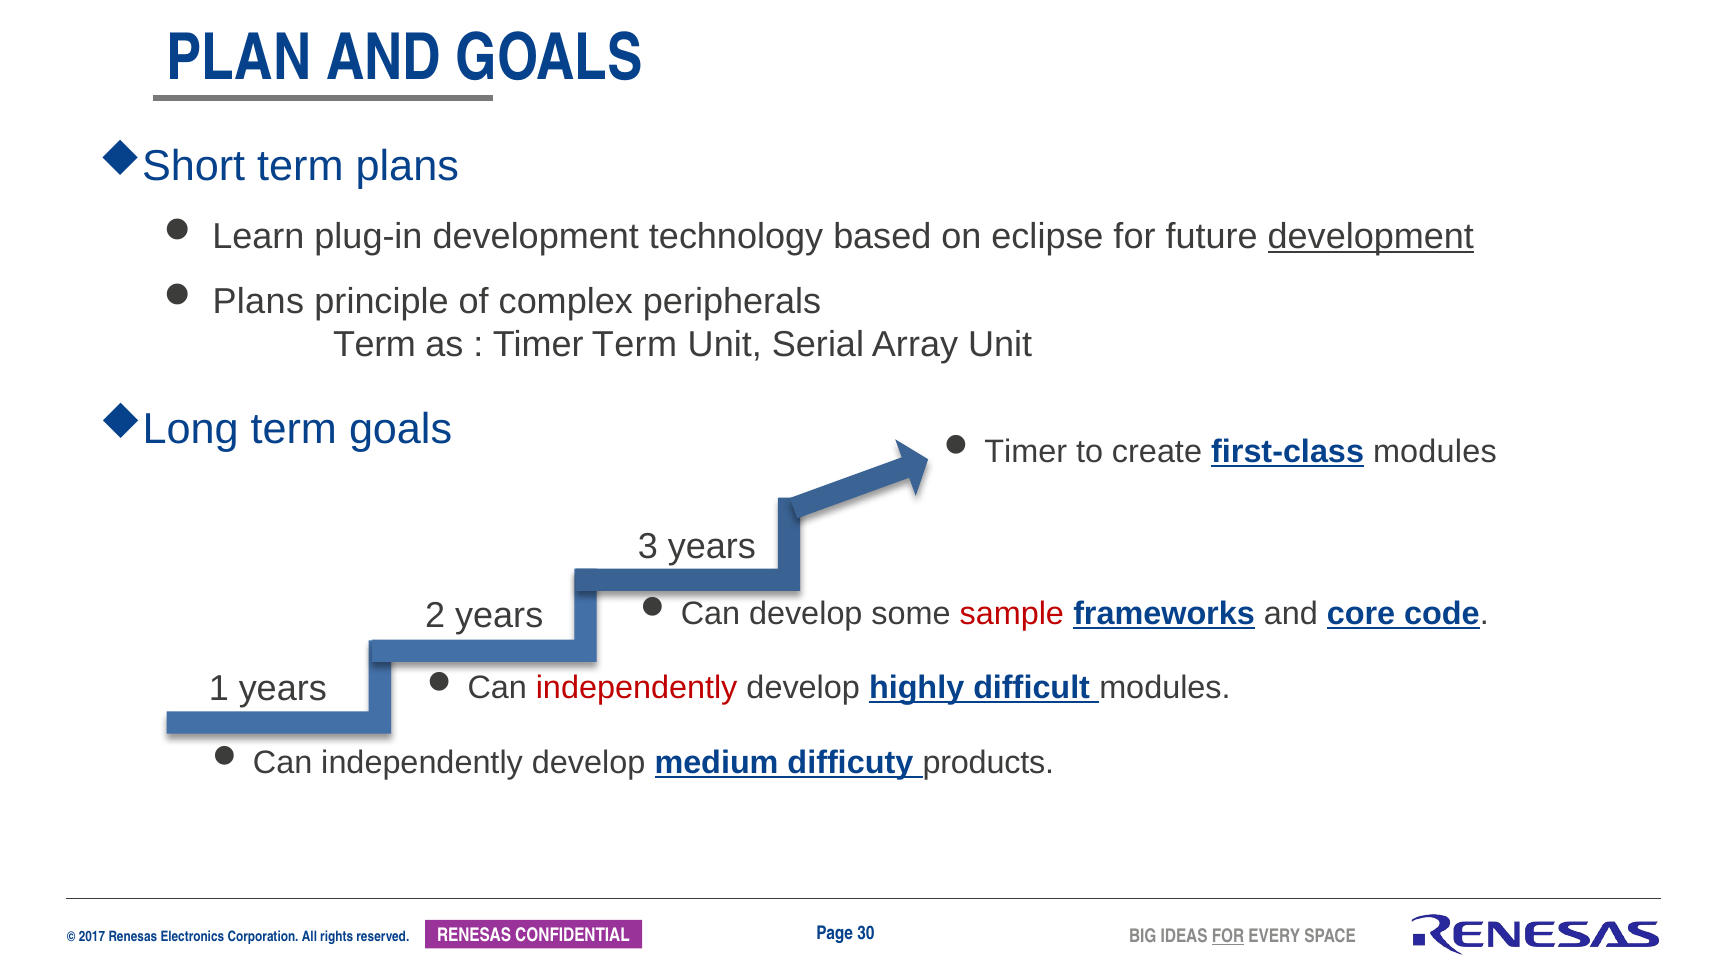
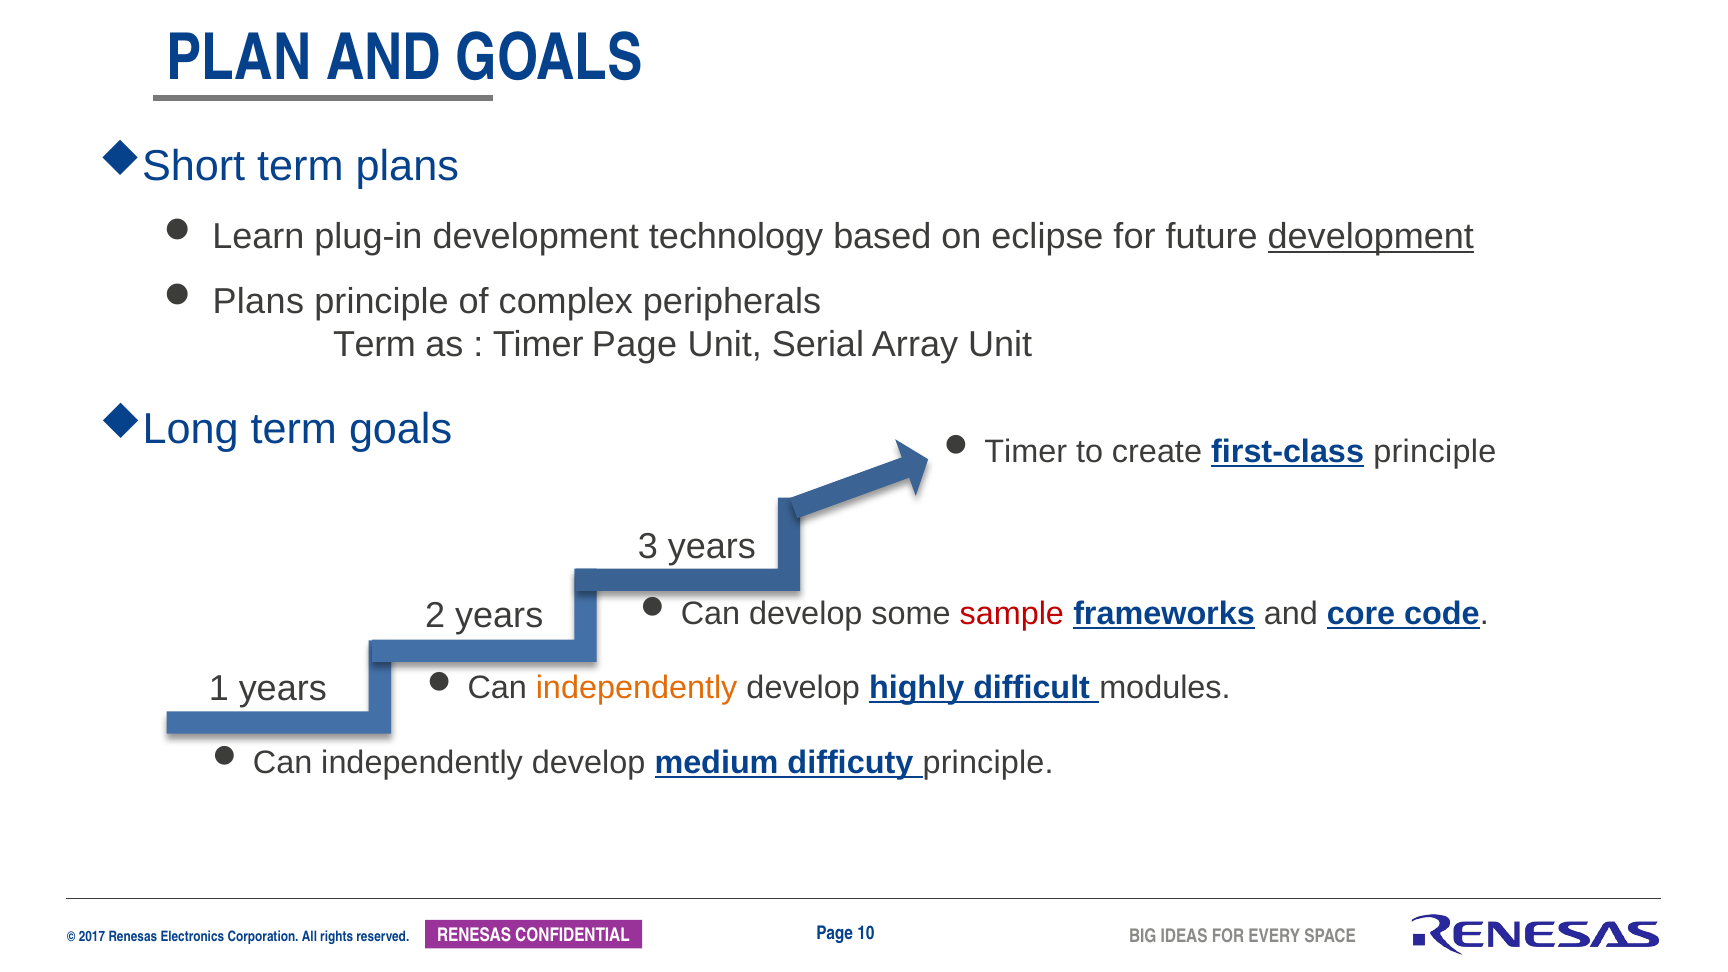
Timer Term: Term -> Page (635, 345)
first-class modules: modules -> principle (1435, 451)
independently colour: red -> orange (637, 688)
difficuty products: products -> principle (988, 763)
30: 30 -> 10 (866, 933)
FOR underline: present -> none (1228, 936)
